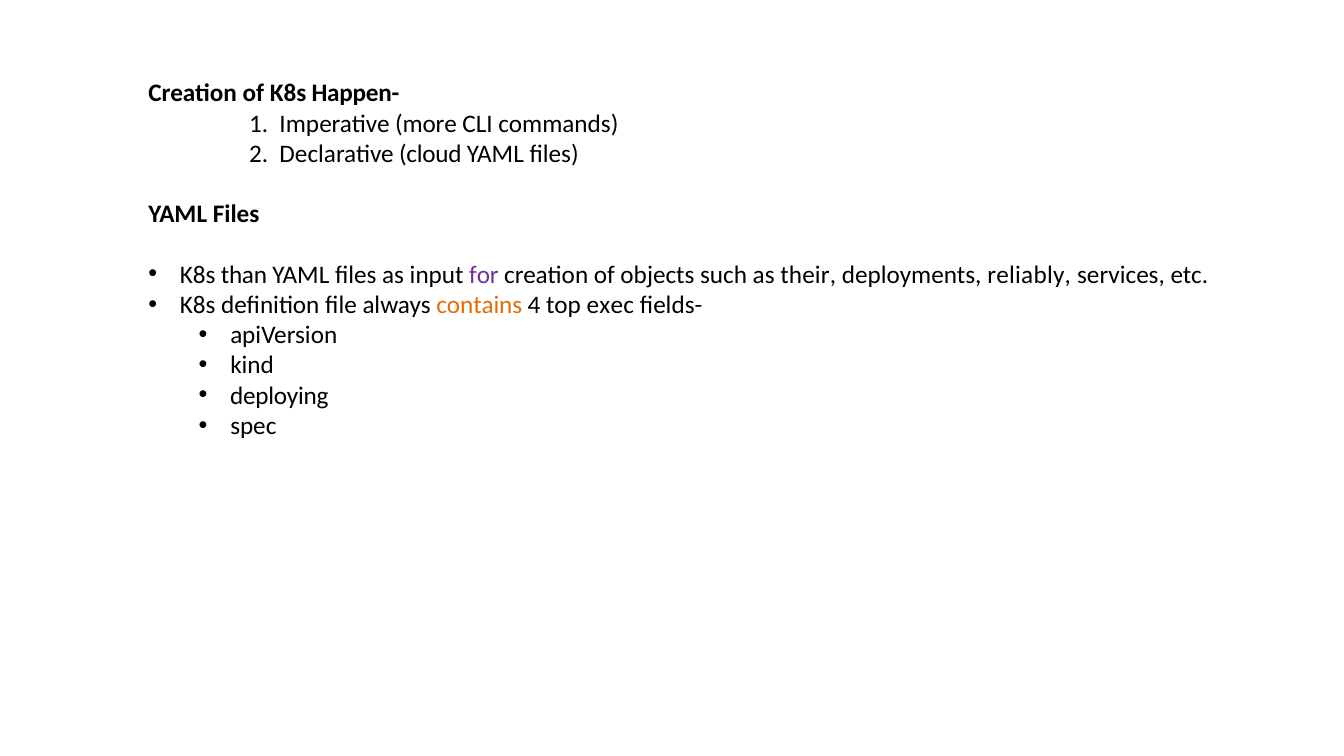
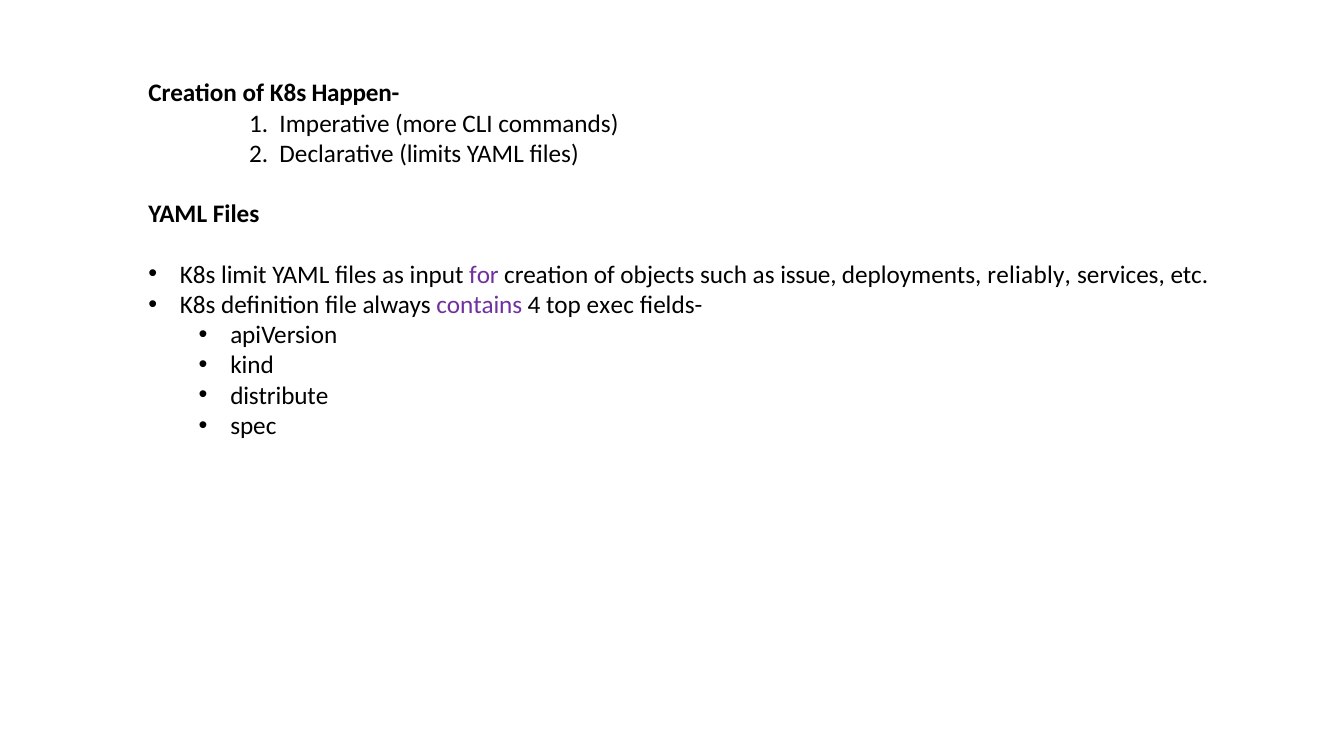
cloud: cloud -> limits (430, 154)
than: than -> limit (244, 275)
their: their -> issue (808, 275)
contains colour: orange -> purple (479, 305)
deploying: deploying -> distribute (279, 396)
